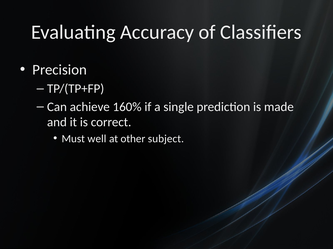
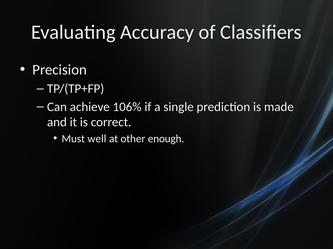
160%: 160% -> 106% (127, 107)
subject: subject -> enough (166, 139)
